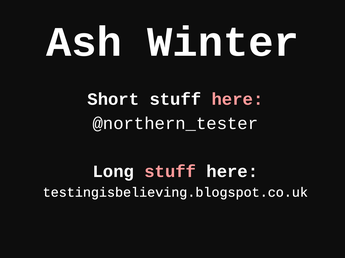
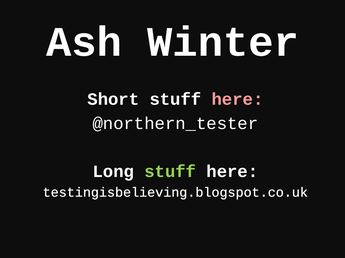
stuff colour: pink -> light green (170, 172)
